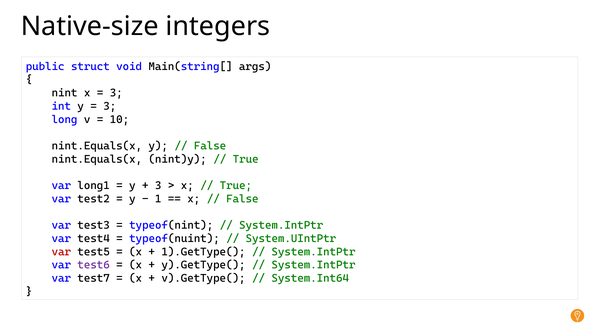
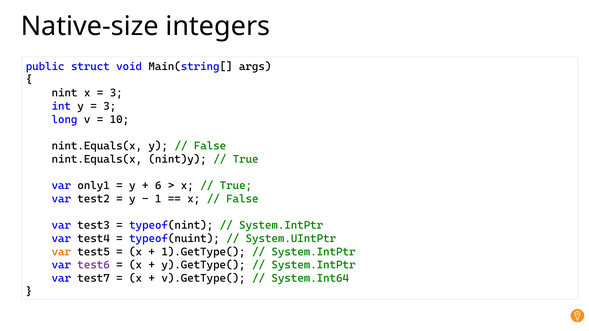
long1: long1 -> only1 (94, 186)
3: 3 -> 6 (158, 186)
var colour: red -> orange (61, 252)
